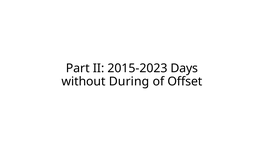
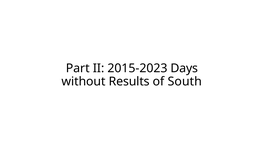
During: During -> Results (129, 82)
Offset: Offset -> South (185, 82)
